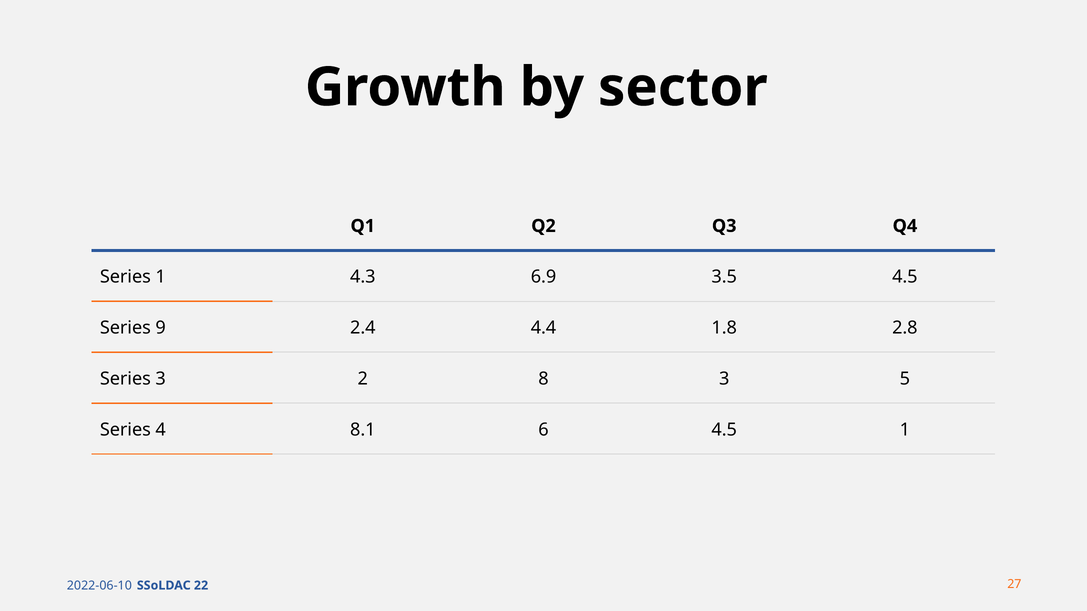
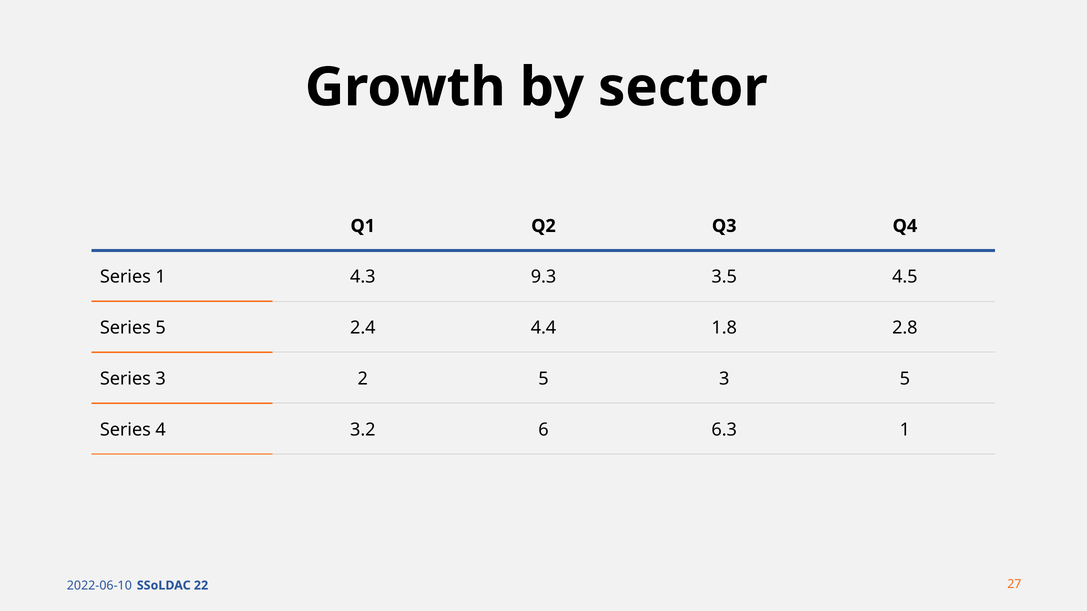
6.9: 6.9 -> 9.3 (544, 277)
Series 9: 9 -> 5 (161, 328)
2 8: 8 -> 5 (543, 379)
8.1: 8.1 -> 3.2 (363, 430)
6 4.5: 4.5 -> 6.3 (724, 430)
